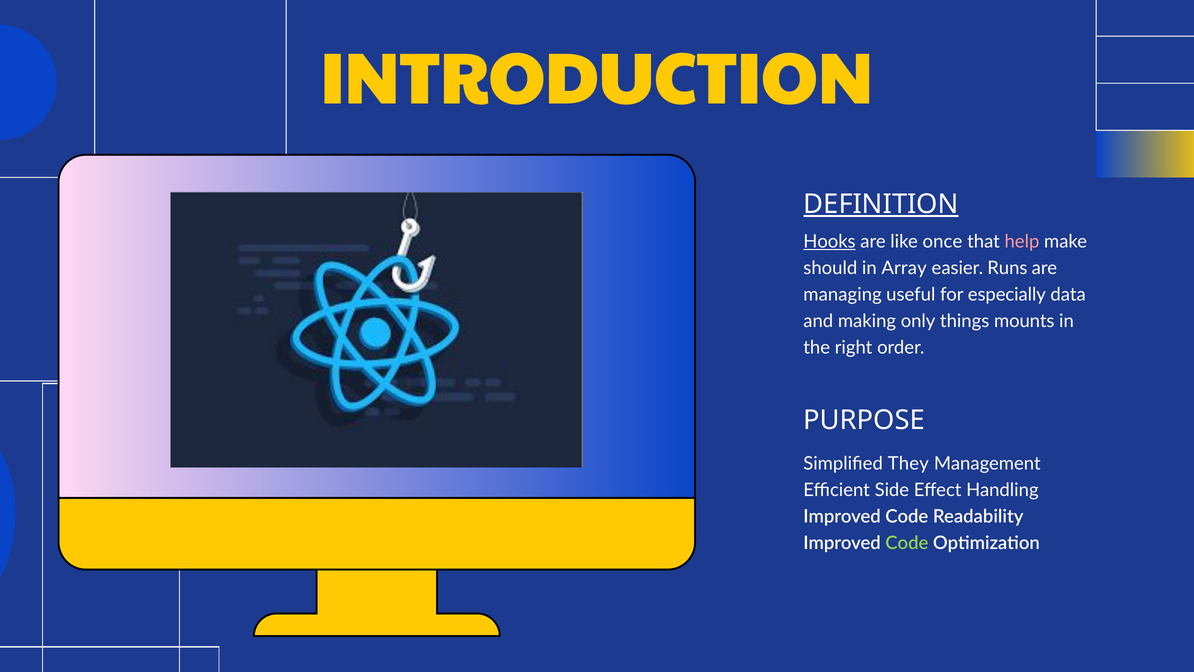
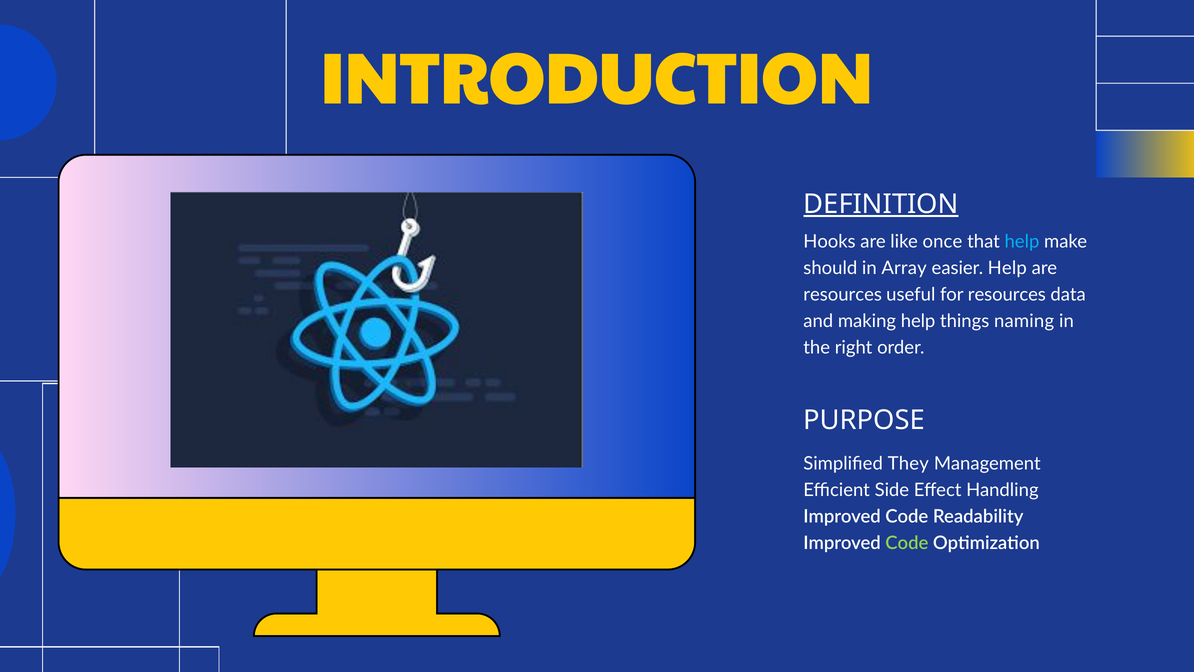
Hooks underline: present -> none (829, 241)
help colour: pink -> light blue (1022, 241)
easier Runs: Runs -> Help (1007, 268)
managing: managing -> resources (843, 295)
for especially: especially -> resources (1007, 295)
making only: only -> help (918, 321)
mounts: mounts -> naming (1024, 321)
